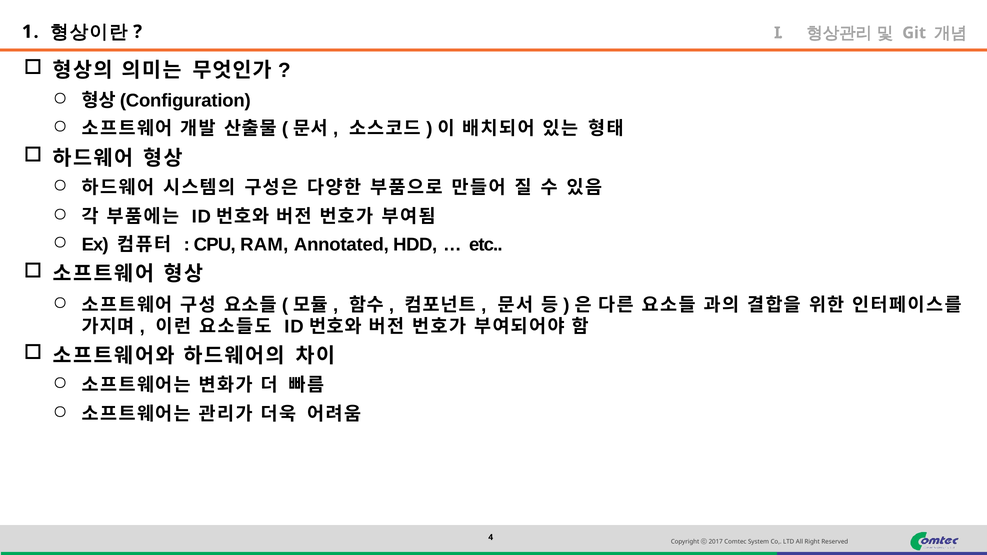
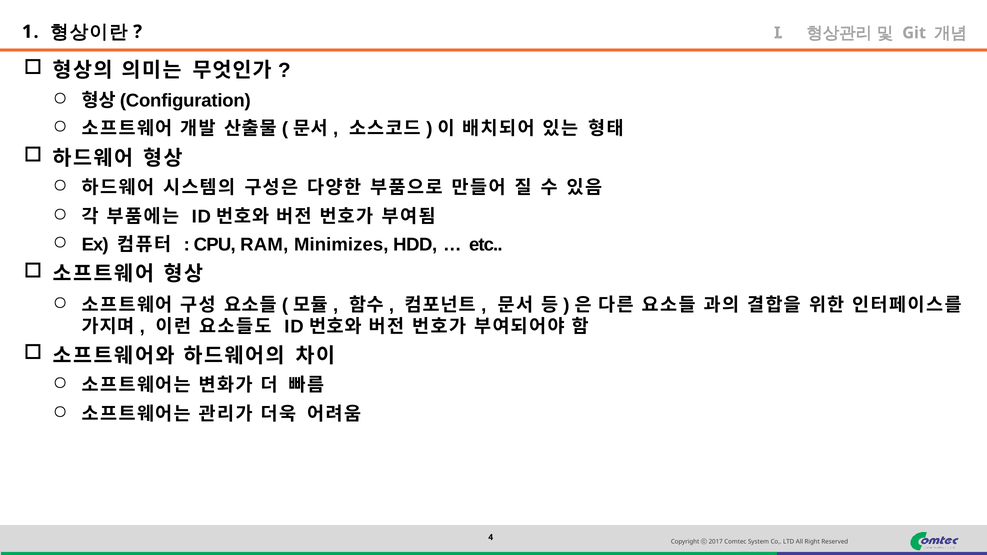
Annotated: Annotated -> Minimizes (341, 245)
